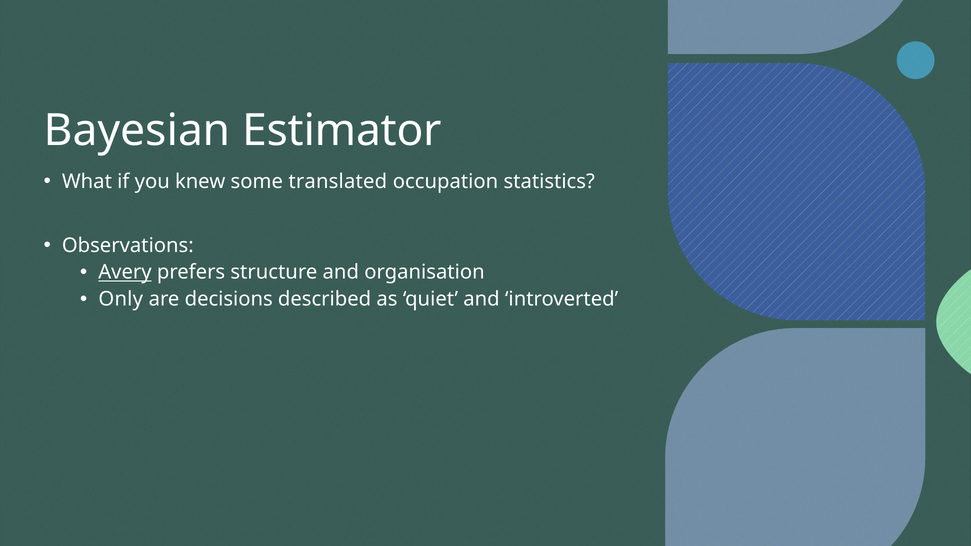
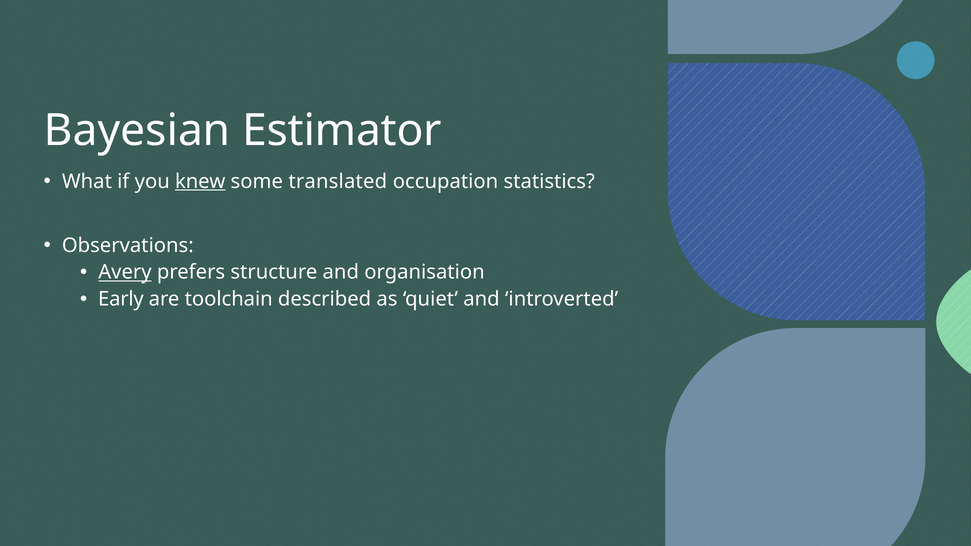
knew underline: none -> present (200, 181)
Only: Only -> Early (121, 299)
decisions: decisions -> toolchain (229, 299)
